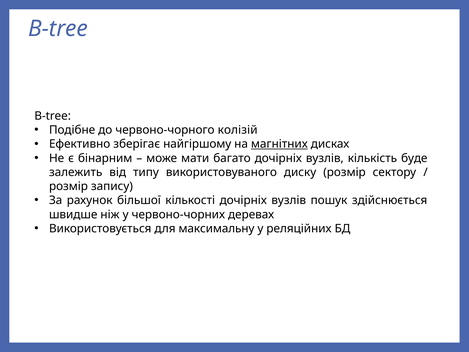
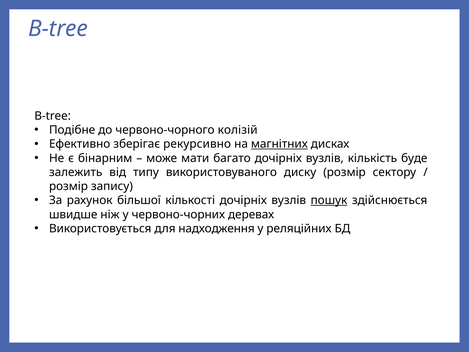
найгіршому: найгіршому -> рекурсивно (197, 144)
пошук underline: none -> present (329, 200)
максимальну: максимальну -> надходження (217, 228)
